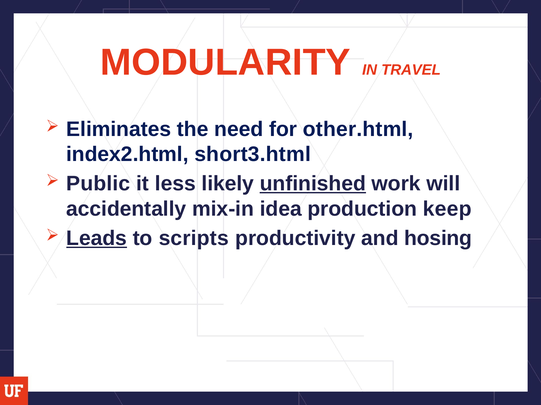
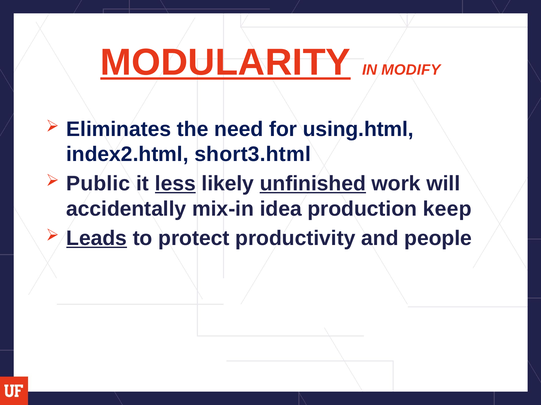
MODULARITY underline: none -> present (225, 62)
TRAVEL: TRAVEL -> MODIFY (411, 70)
other.html: other.html -> using.html (358, 129)
less underline: none -> present (175, 184)
scripts: scripts -> protect (194, 239)
hosing: hosing -> people (438, 239)
